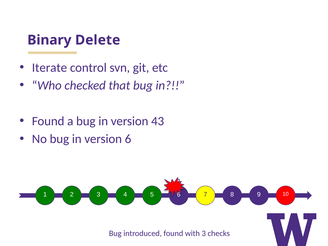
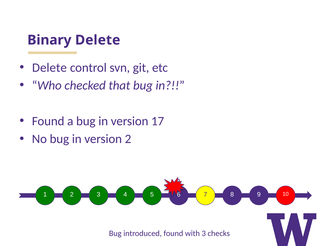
Iterate: Iterate -> Delete (49, 68)
43: 43 -> 17 (158, 121)
version 6: 6 -> 2 (128, 139)
